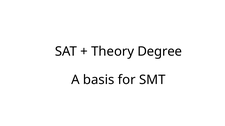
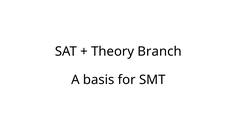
Degree: Degree -> Branch (160, 52)
